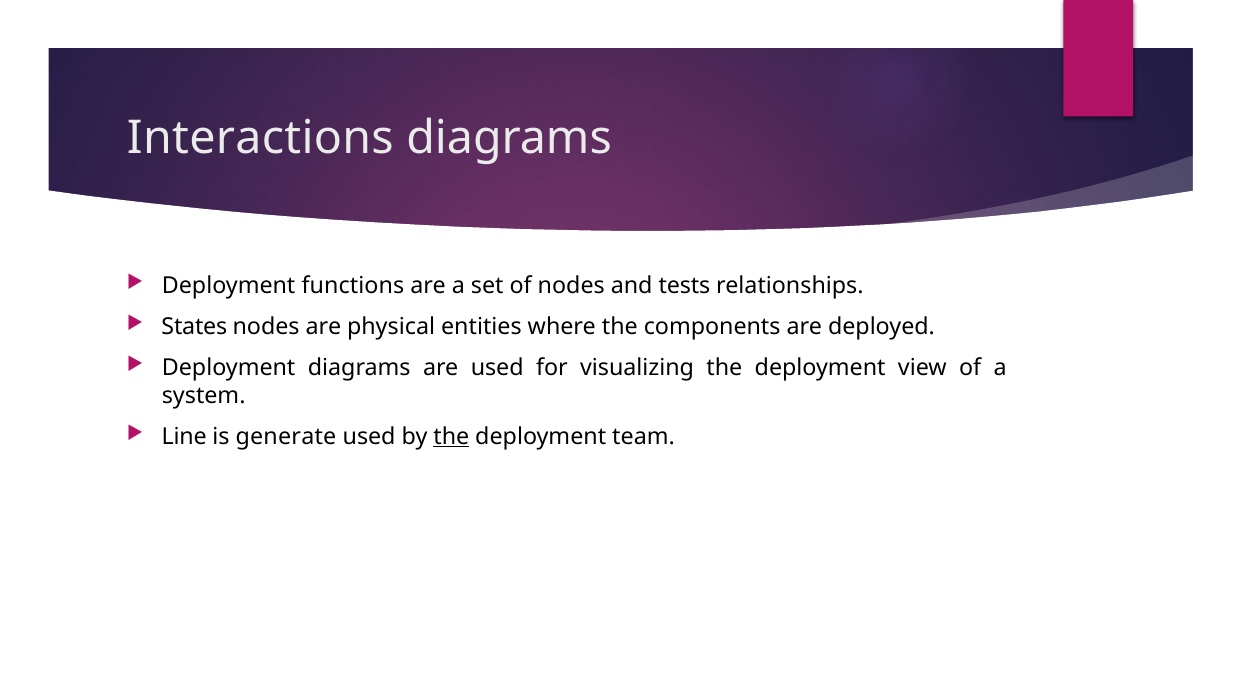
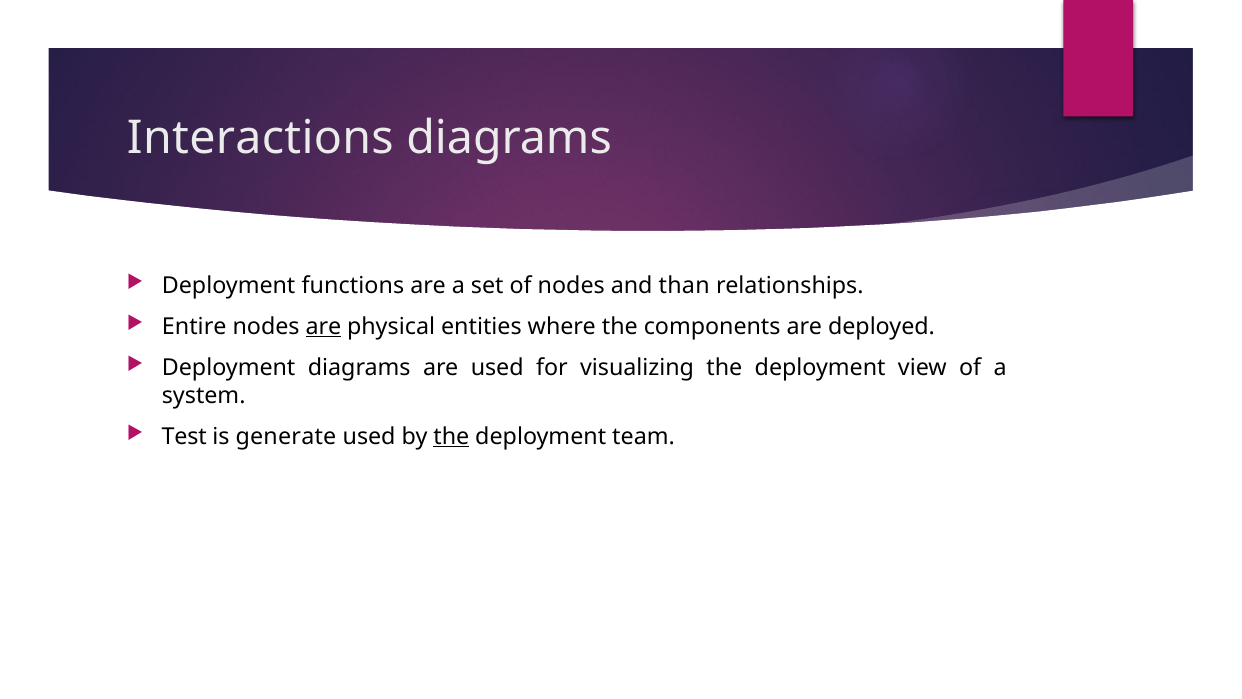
tests: tests -> than (684, 285)
States: States -> Entire (194, 326)
are underline: none -> present (323, 326)
Line: Line -> Test (184, 436)
